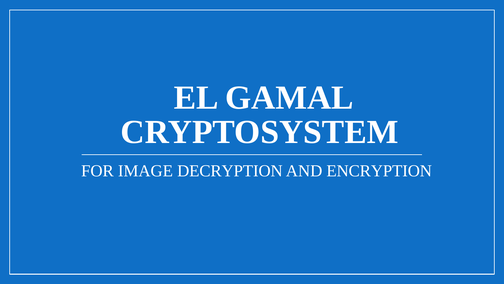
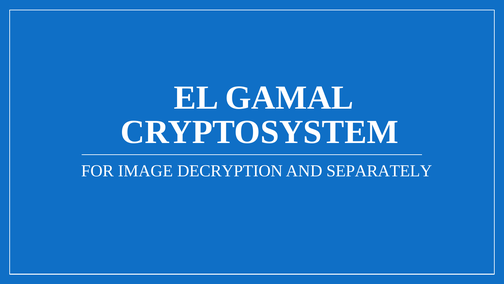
ENCRYPTION: ENCRYPTION -> SEPARATELY (379, 171)
